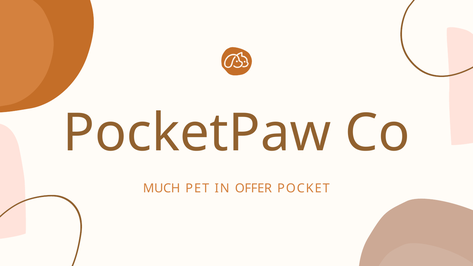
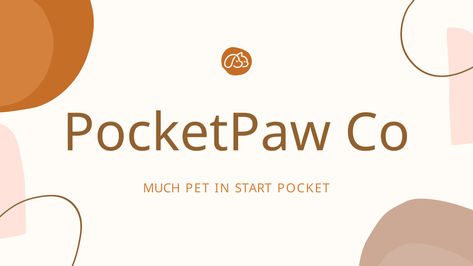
OFFER: OFFER -> START (253, 188)
